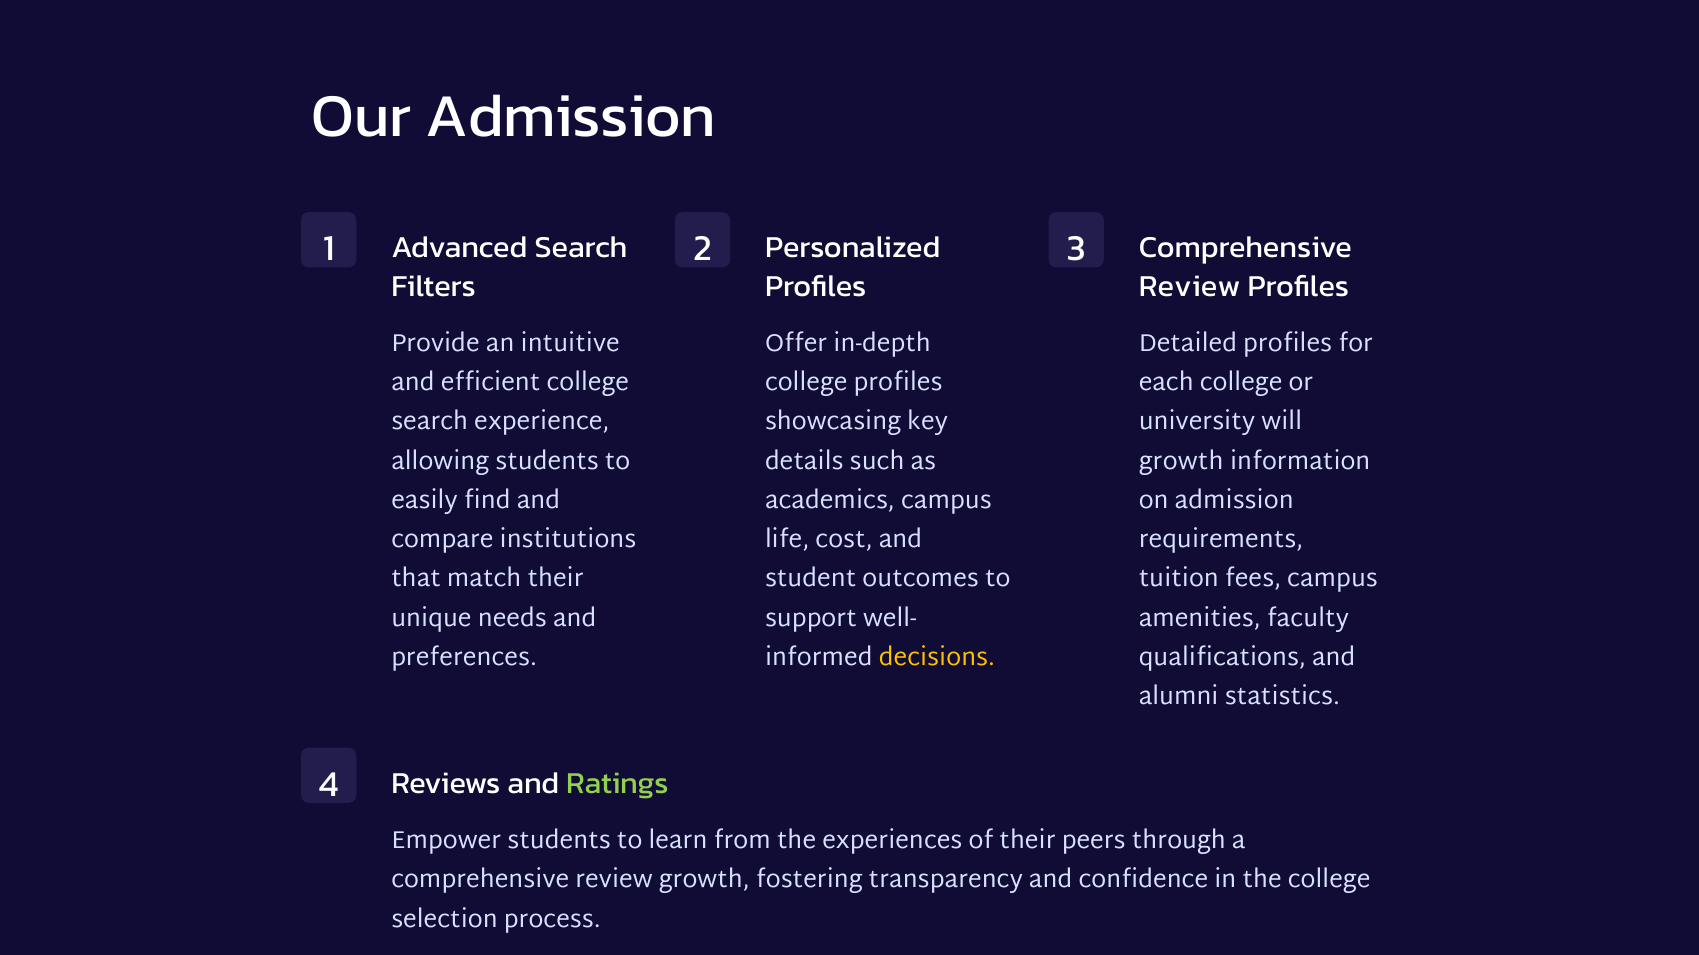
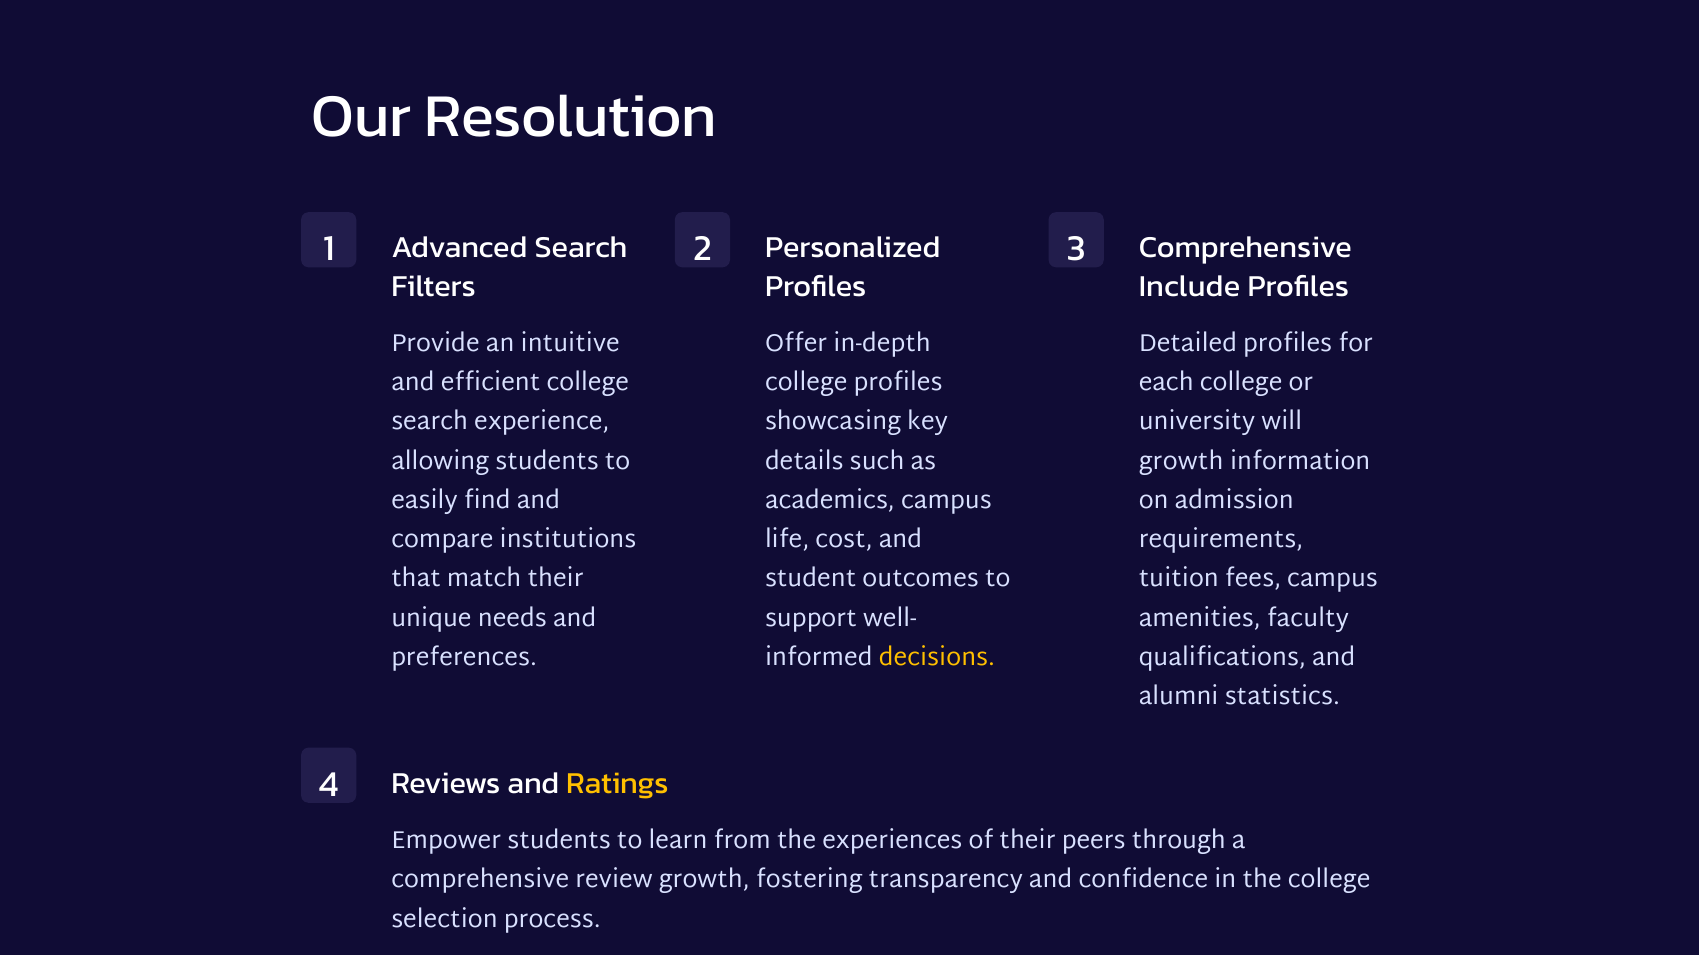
Our Admission: Admission -> Resolution (571, 117)
Review: Review -> Include (1190, 286)
Ratings colour: light green -> yellow (617, 784)
